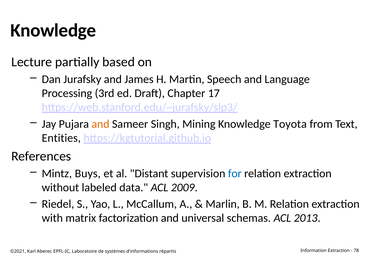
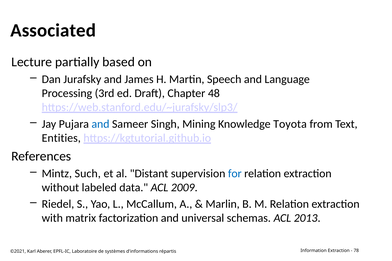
Knowledge: Knowledge -> Associated (53, 30)
17: 17 -> 48 (214, 93)
and colour: orange -> blue (100, 124)
Buys: Buys -> Such (88, 174)
